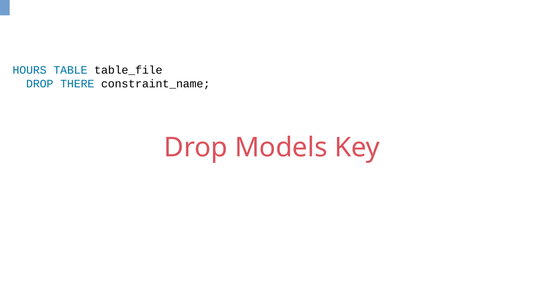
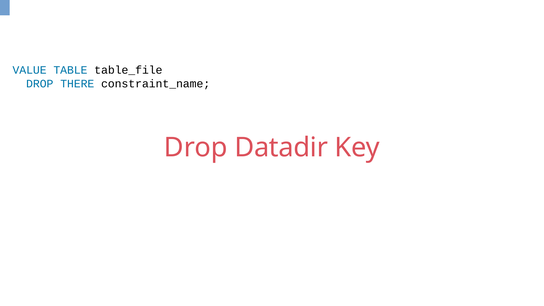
HOURS: HOURS -> VALUE (30, 70)
Models: Models -> Datadir (281, 148)
